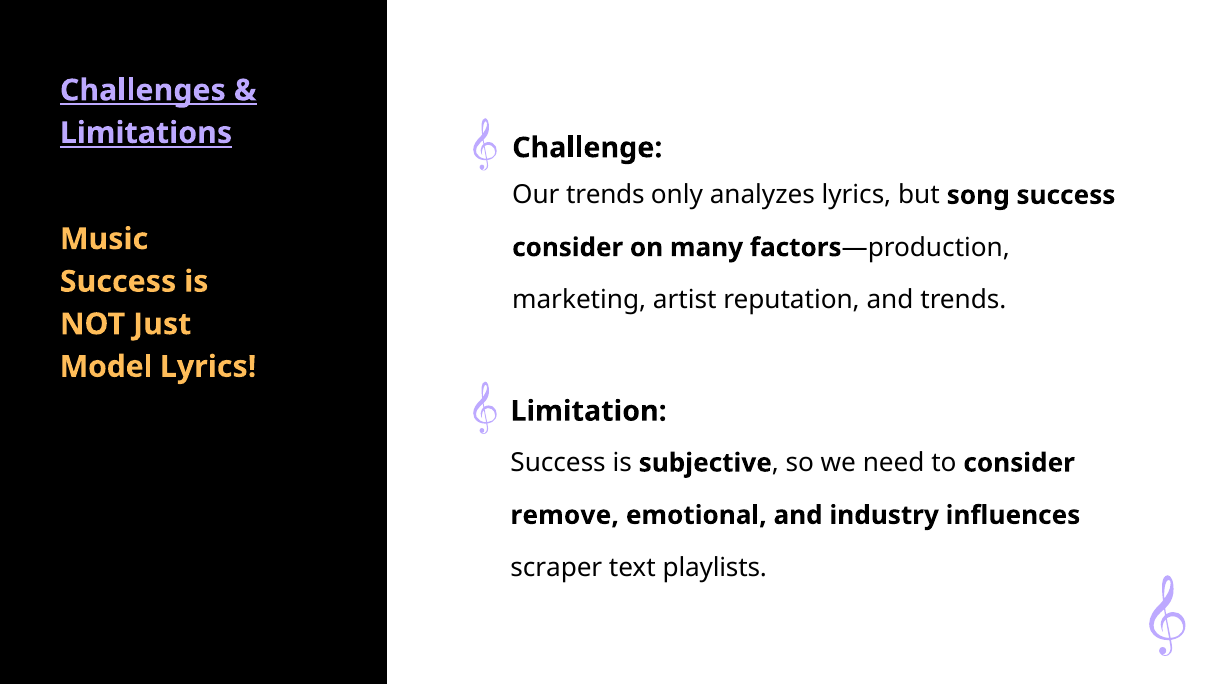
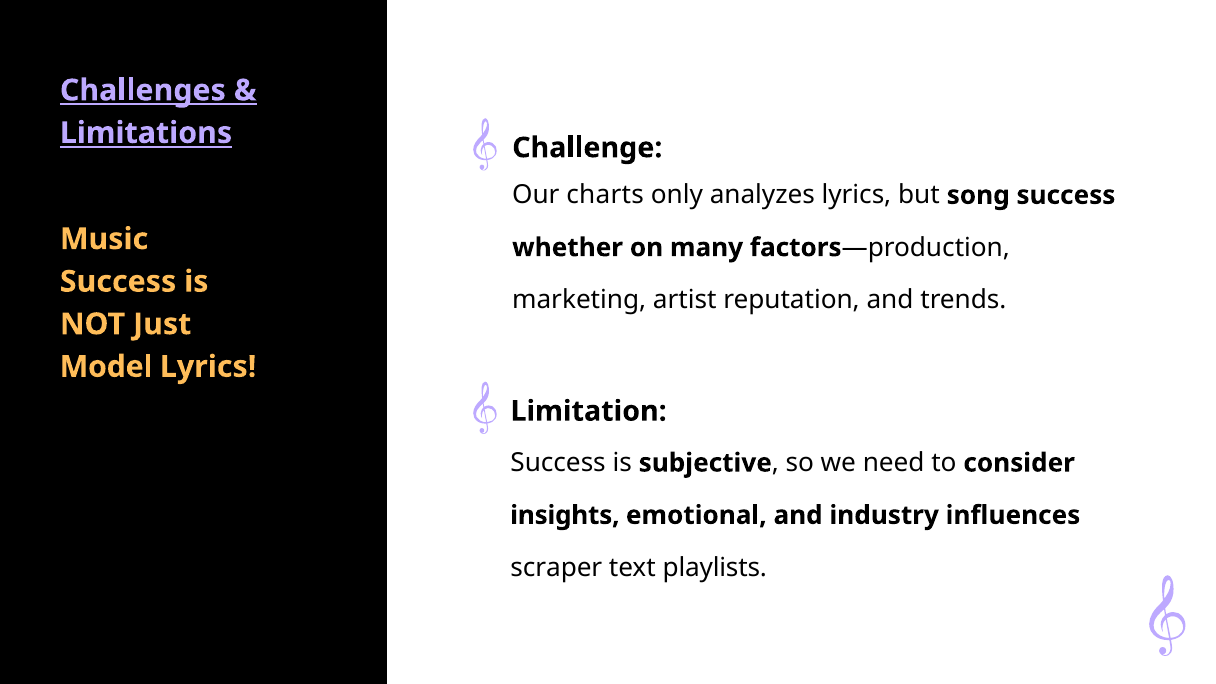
Our trends: trends -> charts (605, 195)
consider: consider -> whether (568, 248)
remove: remove -> insights (565, 515)
